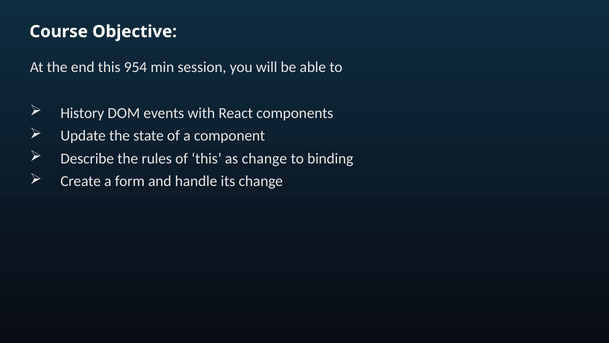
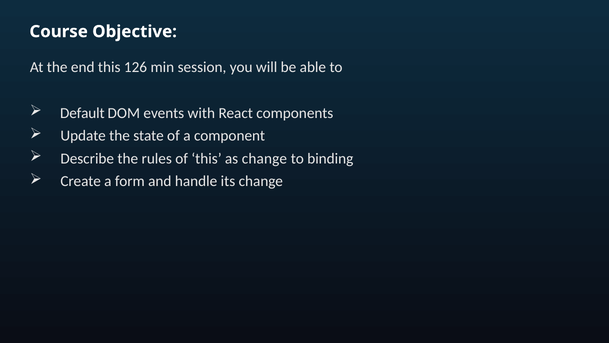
954: 954 -> 126 (136, 67)
History: History -> Default (82, 113)
